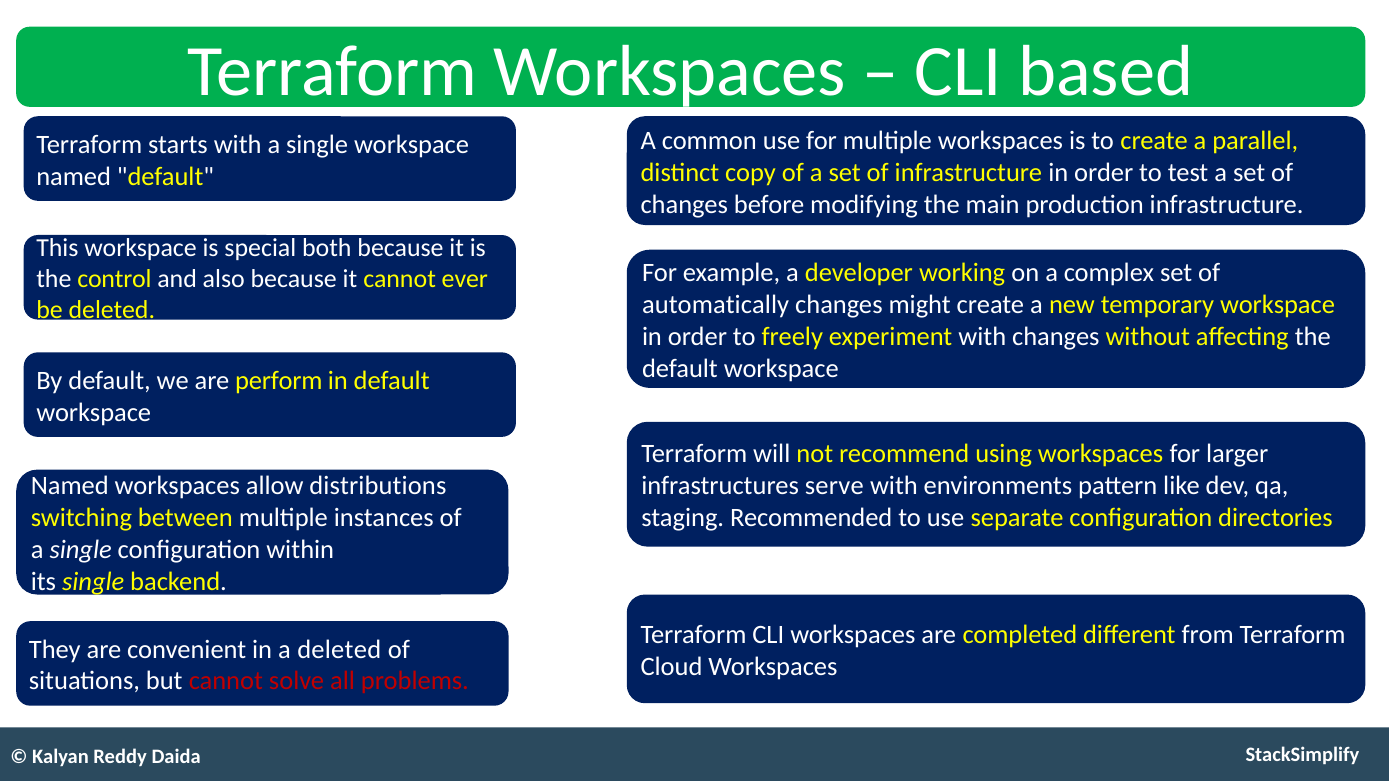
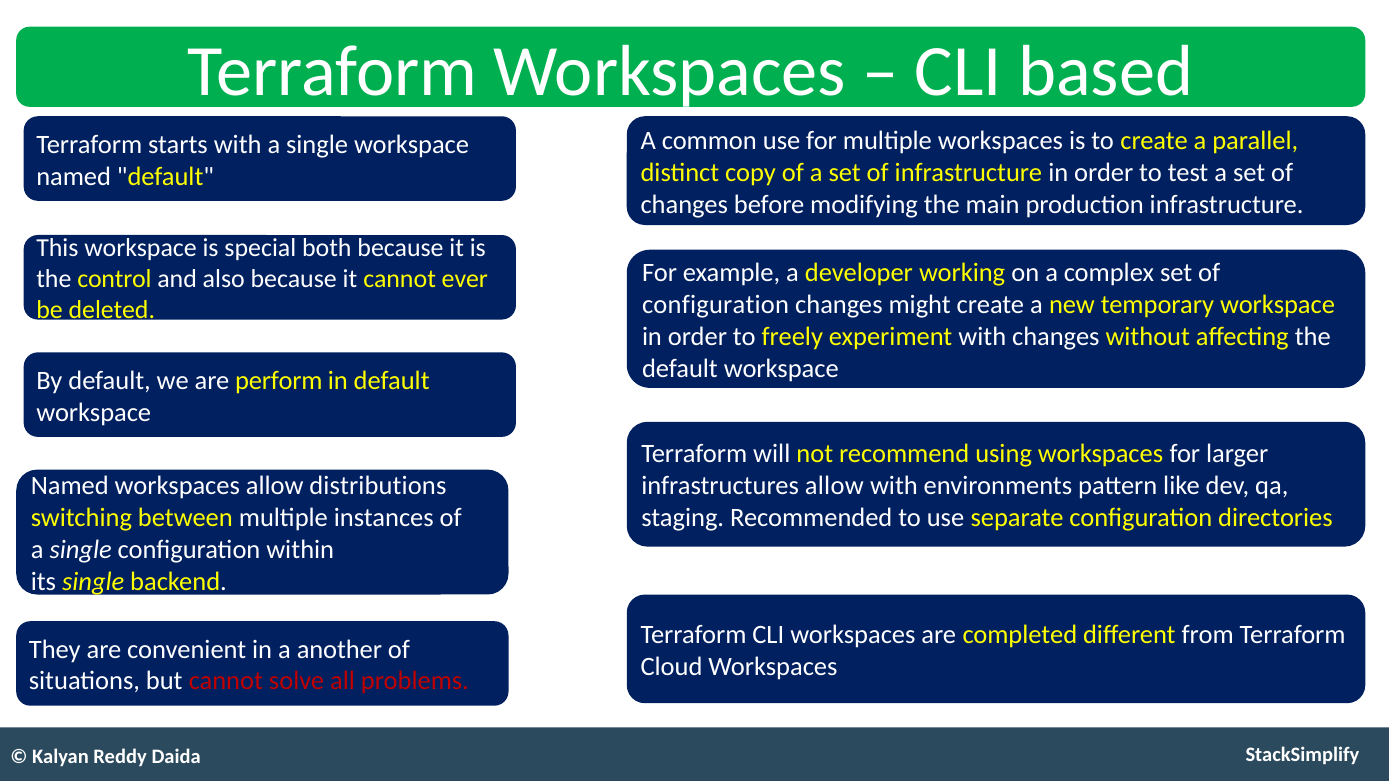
automatically: automatically -> configuration (716, 305)
infrastructures serve: serve -> allow (834, 486)
a deleted: deleted -> another (339, 650)
